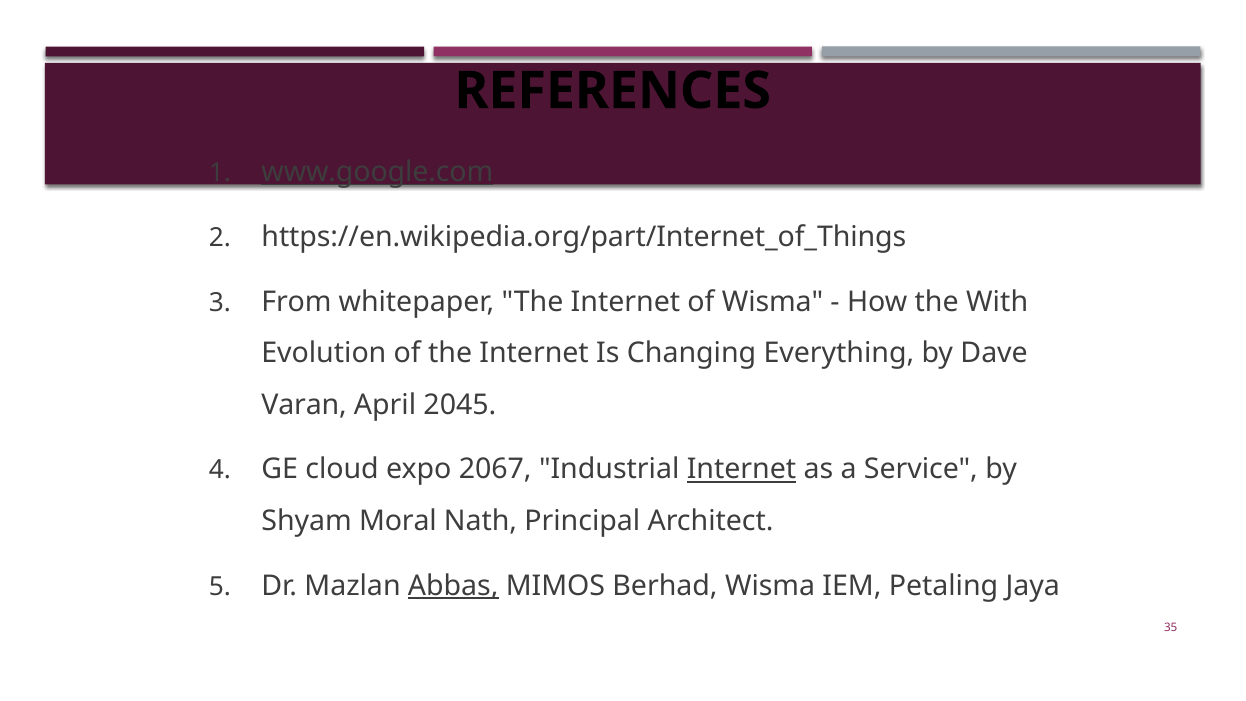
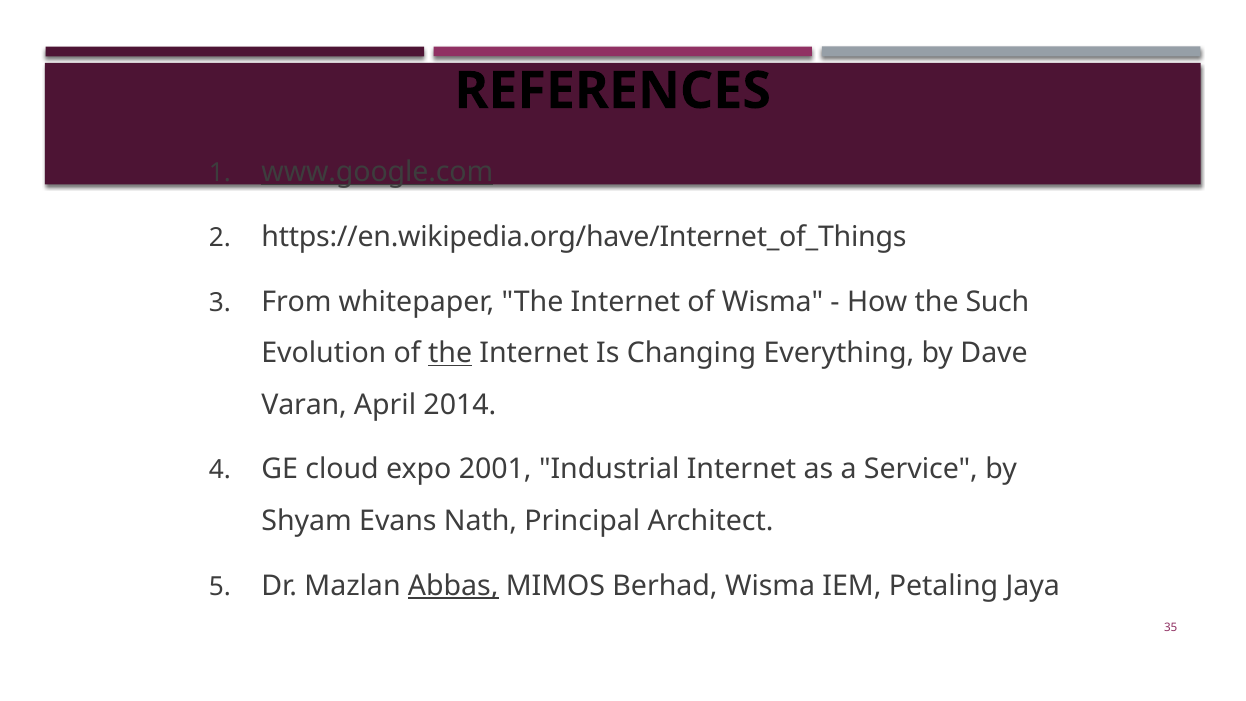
https://en.wikipedia.org/part/Internet_of_Things: https://en.wikipedia.org/part/Internet_of_Things -> https://en.wikipedia.org/have/Internet_of_Things (584, 237)
With: With -> Such (997, 302)
the underline: none -> present (450, 353)
2045: 2045 -> 2014 (460, 405)
2067: 2067 -> 2001 (495, 469)
Internet underline: present -> none (741, 469)
Moral: Moral -> Evans (398, 521)
